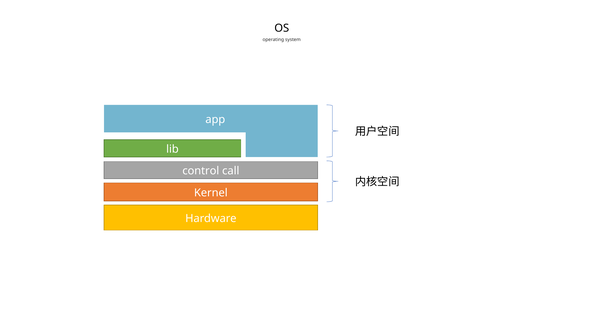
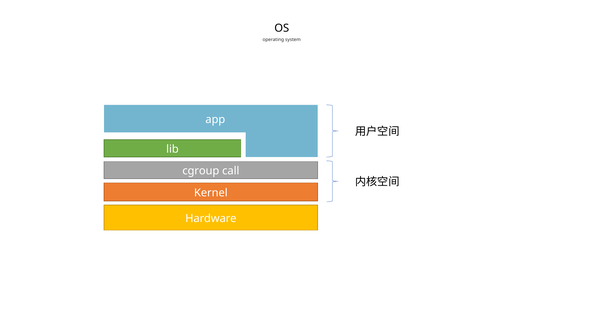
control: control -> cgroup (201, 171)
